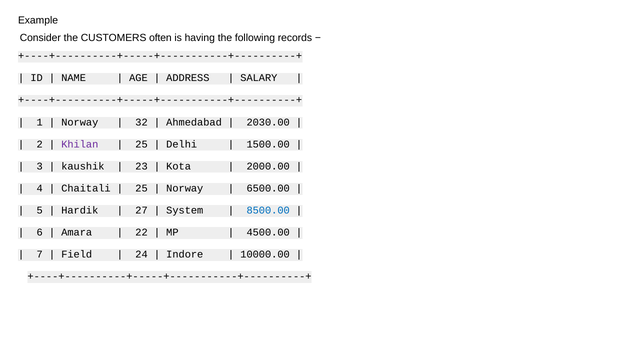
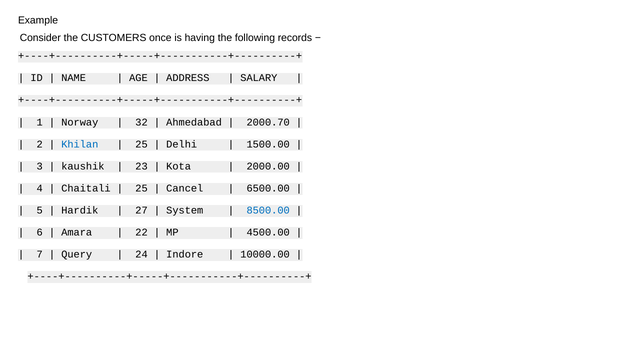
often: often -> once (160, 38)
2030.00: 2030.00 -> 2000.70 (268, 122)
Khilan colour: purple -> blue (80, 144)
Norway: Norway -> Cancel (185, 188)
Field: Field -> Query (77, 254)
